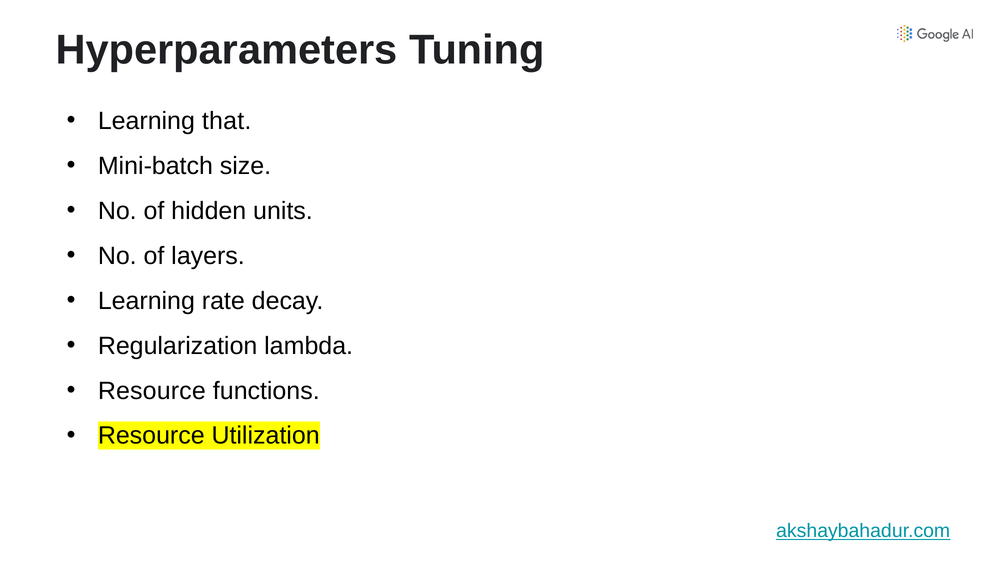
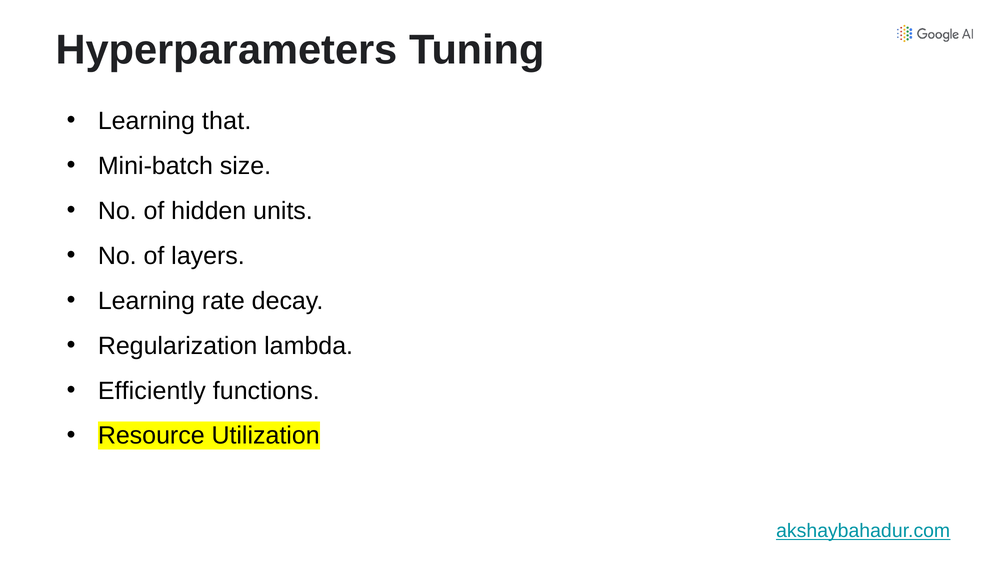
Resource: Resource -> Efficiently (152, 391)
